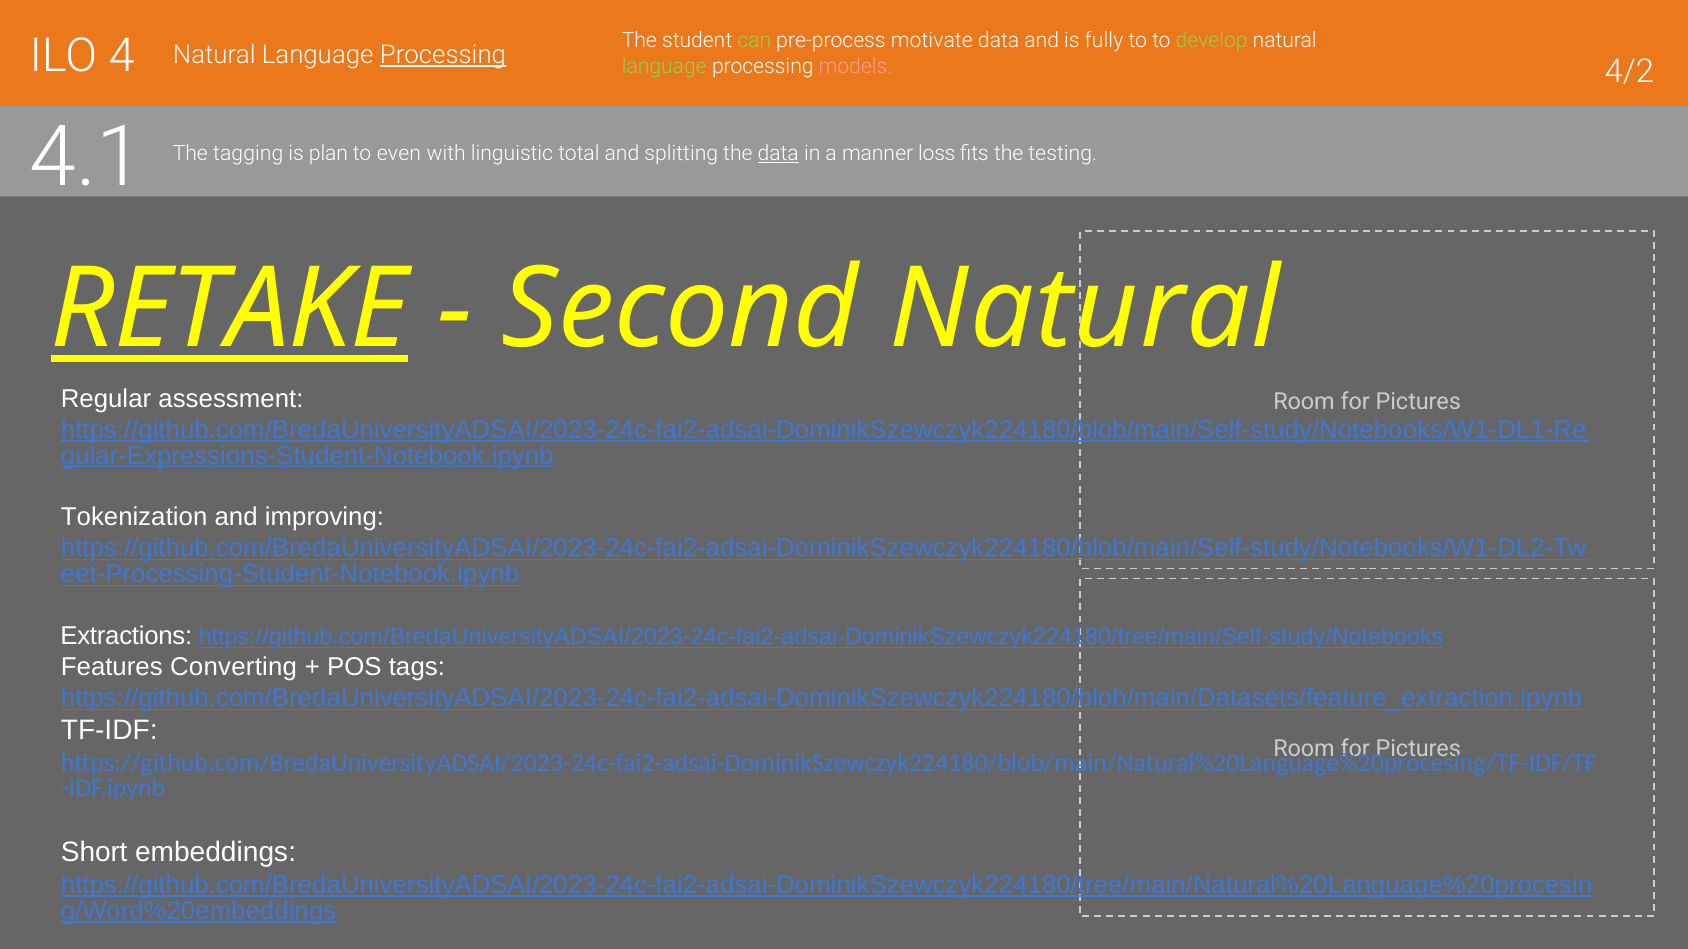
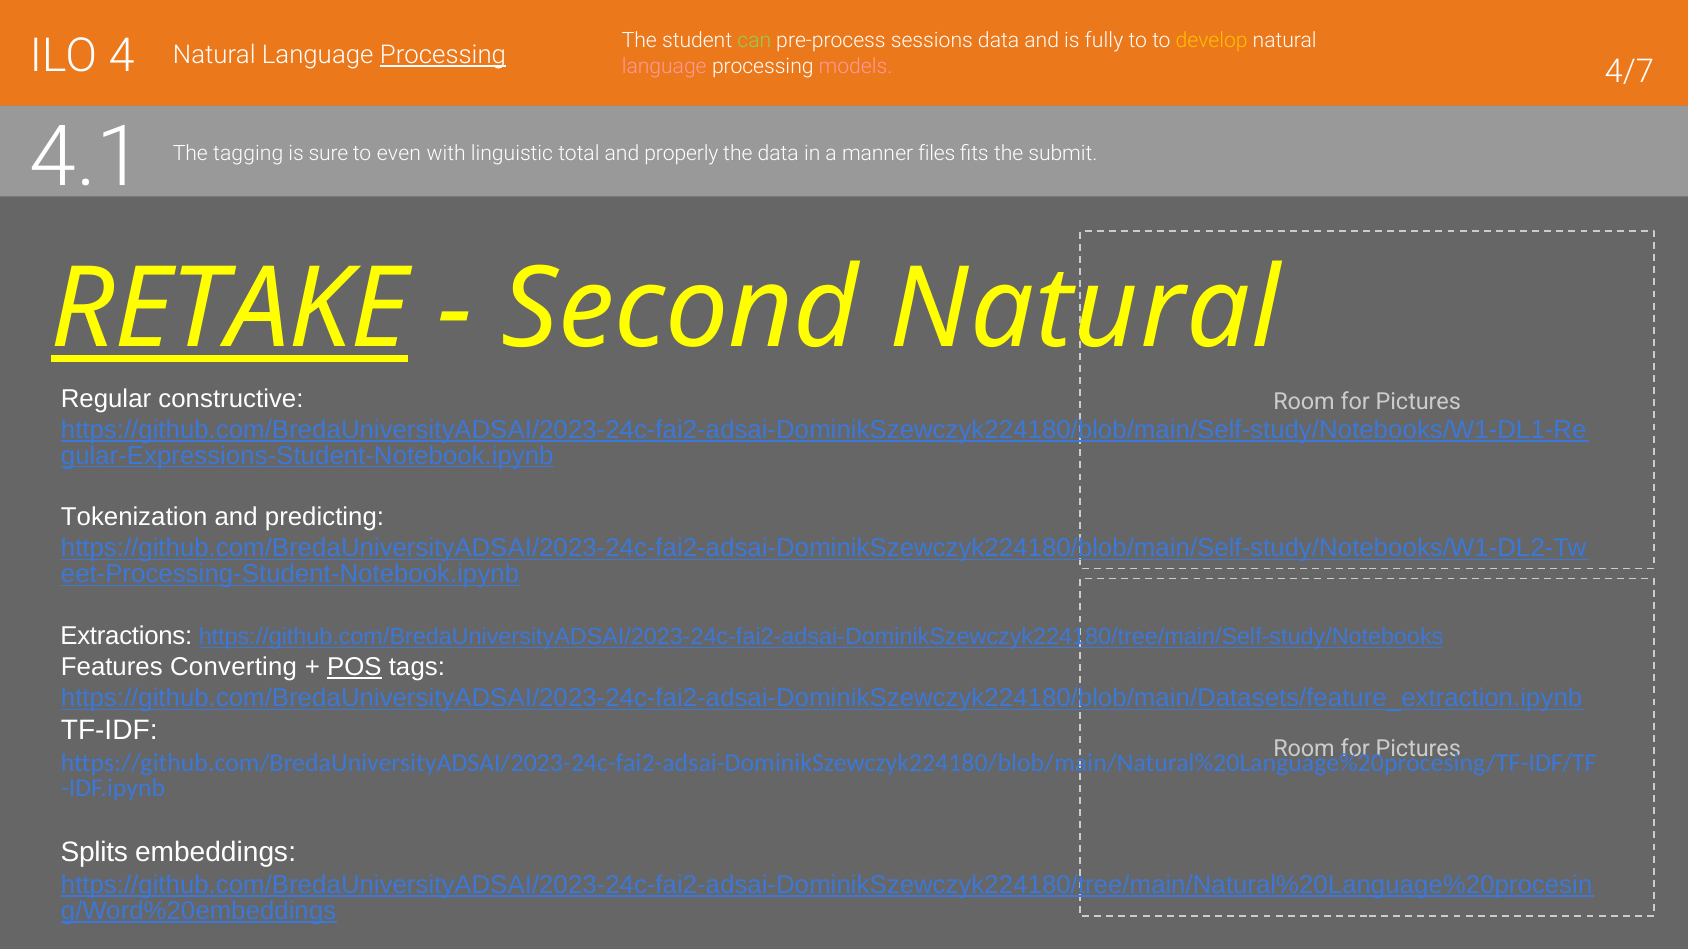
motivate: motivate -> sessions (932, 41)
develop colour: light green -> yellow (1212, 41)
4/2: 4/2 -> 4/7 (1629, 72)
language colour: light green -> pink (664, 66)
plan: plan -> sure (328, 153)
splitting: splitting -> properly (681, 153)
data underline: present -> none (778, 153)
loss: loss -> files (937, 153)
testing: testing -> submit (1063, 153)
assessment: assessment -> constructive (231, 399)
improving: improving -> predicting (324, 518)
POS underline: none -> present (354, 667)
Short: Short -> Splits (94, 853)
